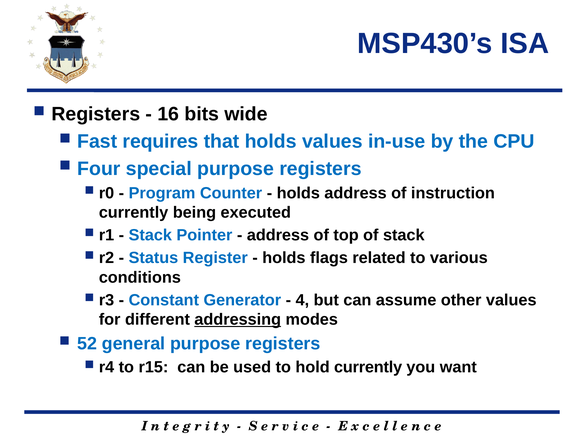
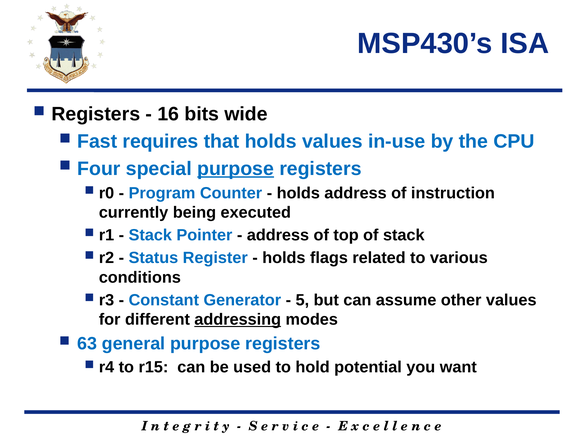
purpose underline: none -> present (236, 169)
4: 4 -> 5 (302, 300)
52: 52 -> 63 (87, 344)
hold currently: currently -> potential (368, 367)
